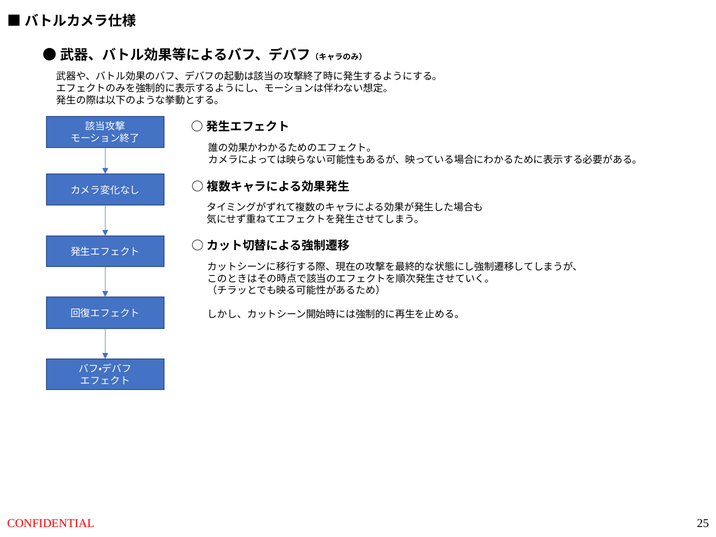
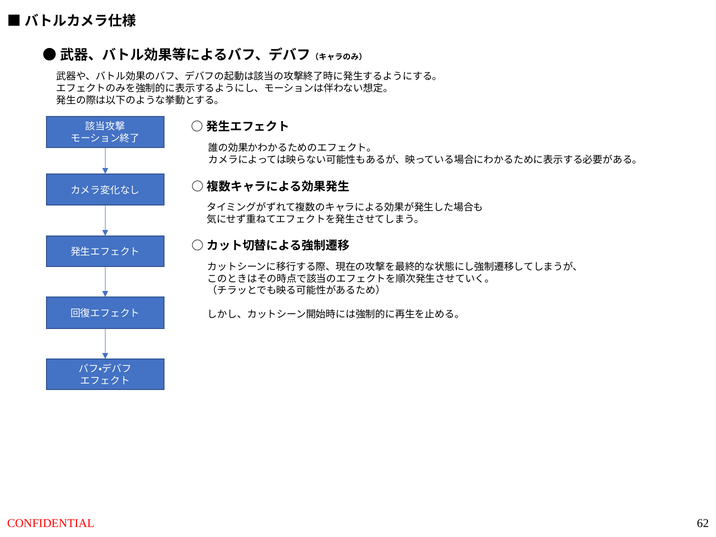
25: 25 -> 62 (703, 524)
